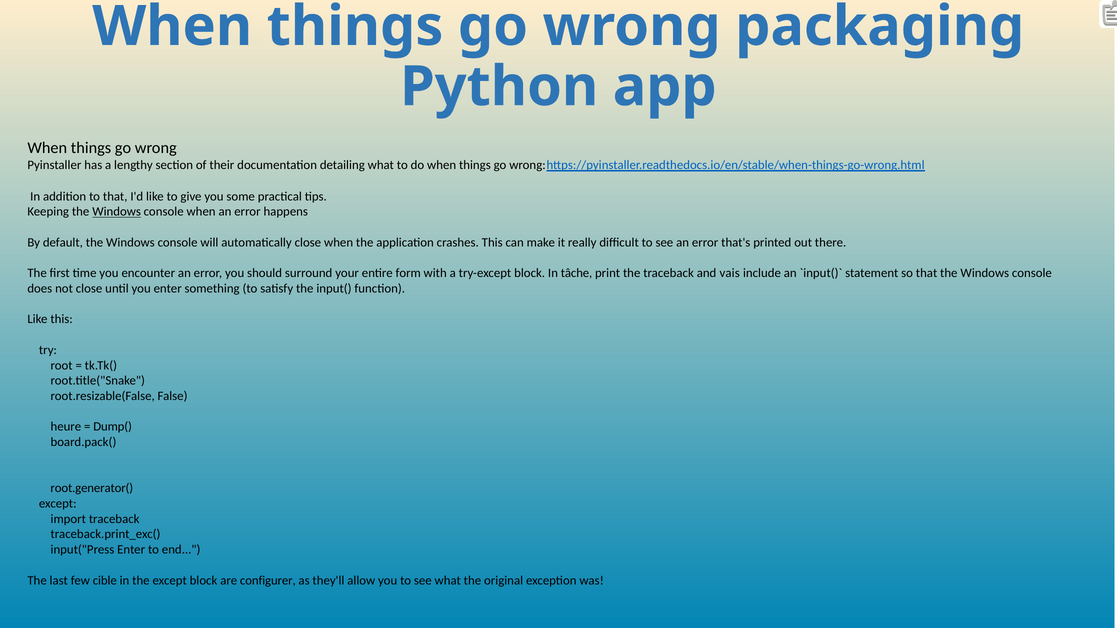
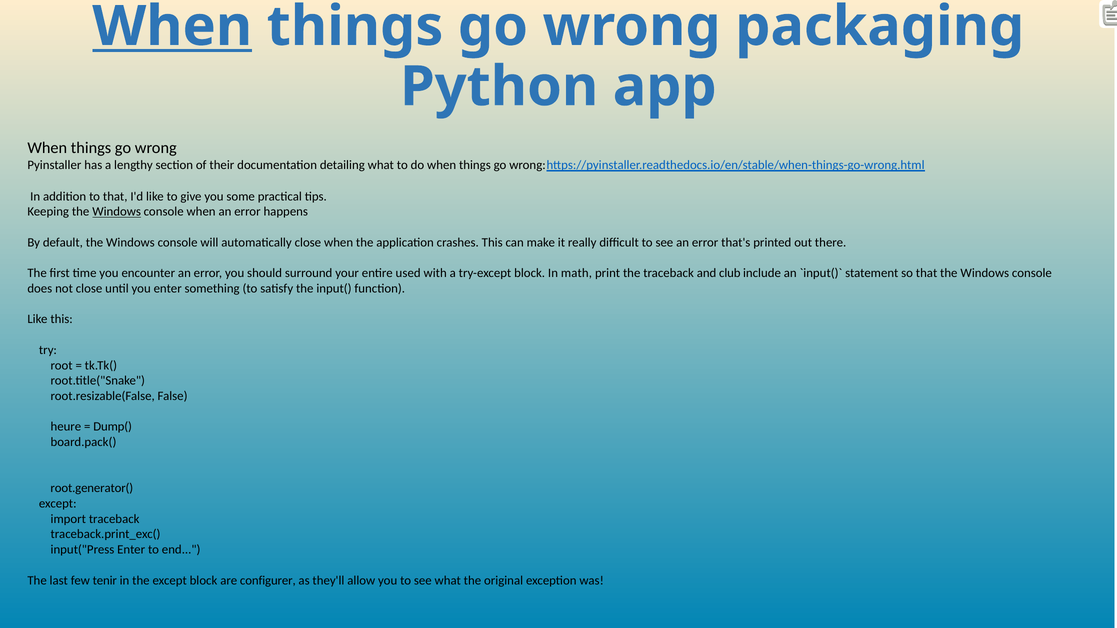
When underline: none -> present (172, 26)
form: form -> used (408, 273)
tâche: tâche -> math (576, 273)
vais: vais -> club (730, 273)
cible: cible -> tenir (105, 581)
